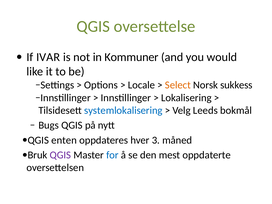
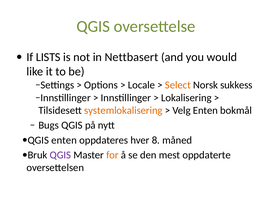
IVAR: IVAR -> LISTS (48, 57)
Kommuner: Kommuner -> Nettbasert (131, 57)
systemlokalisering colour: blue -> orange (123, 110)
Velg Leeds: Leeds -> Enten (205, 110)
3: 3 -> 8 (156, 140)
for colour: blue -> orange (112, 155)
